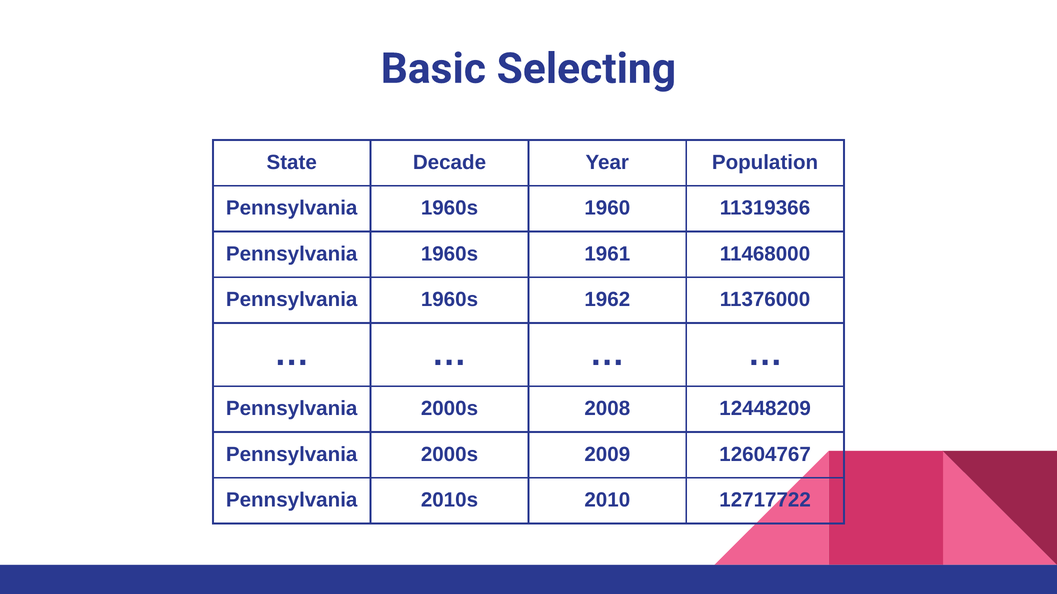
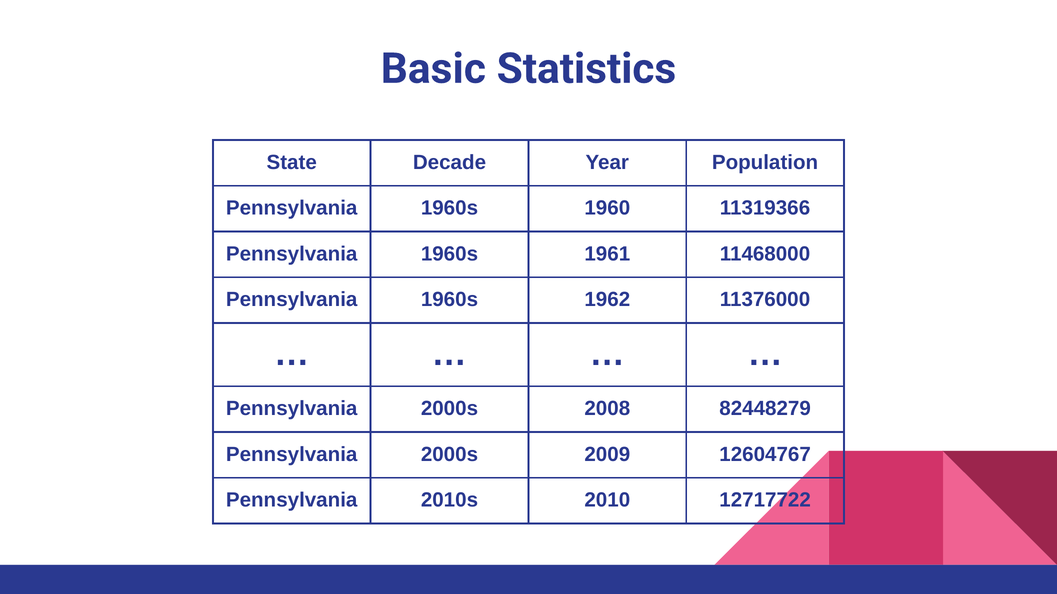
Selecting: Selecting -> Statistics (586, 69)
12448209: 12448209 -> 82448279 (765, 409)
